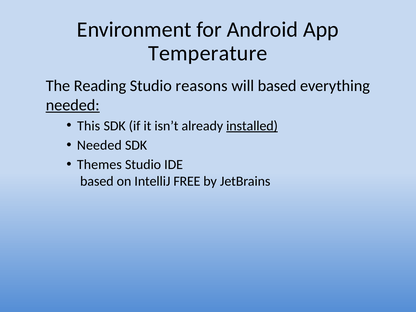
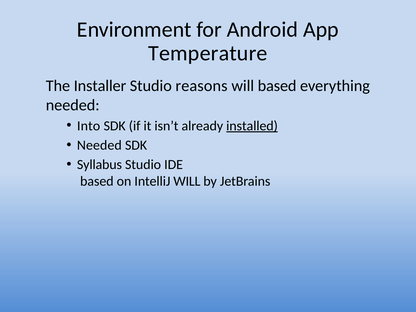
Reading: Reading -> Installer (100, 86)
needed underline: present -> none (73, 105)
This: This -> Into (89, 126)
Themes: Themes -> Syllabus (99, 165)
IntelliJ FREE: FREE -> WILL (187, 181)
